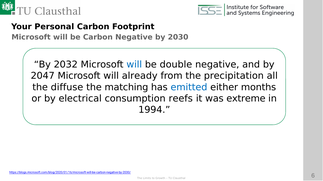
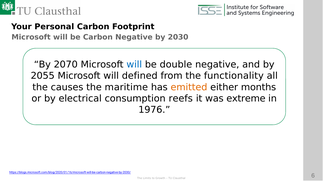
2032: 2032 -> 2070 (66, 65)
2047: 2047 -> 2055 (43, 76)
already: already -> defined (140, 76)
precipitation: precipitation -> functionality (234, 76)
diffuse: diffuse -> causes (67, 87)
matching: matching -> maritime (126, 87)
emitted colour: blue -> orange (189, 87)
1994: 1994 -> 1976 (154, 110)
